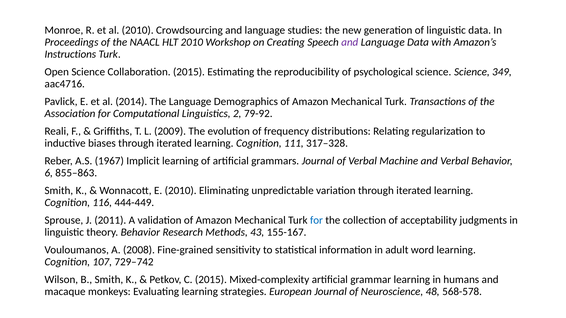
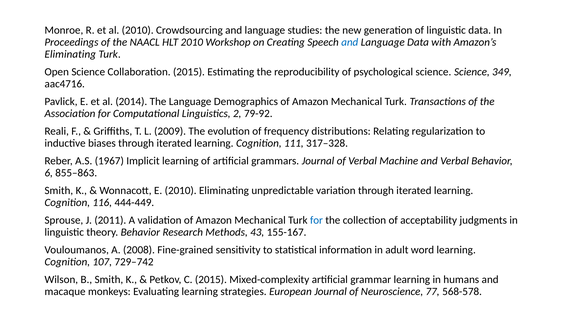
and colour: purple -> blue (350, 42)
Instructions: Instructions -> Eliminating (70, 54)
48: 48 -> 77 (433, 292)
